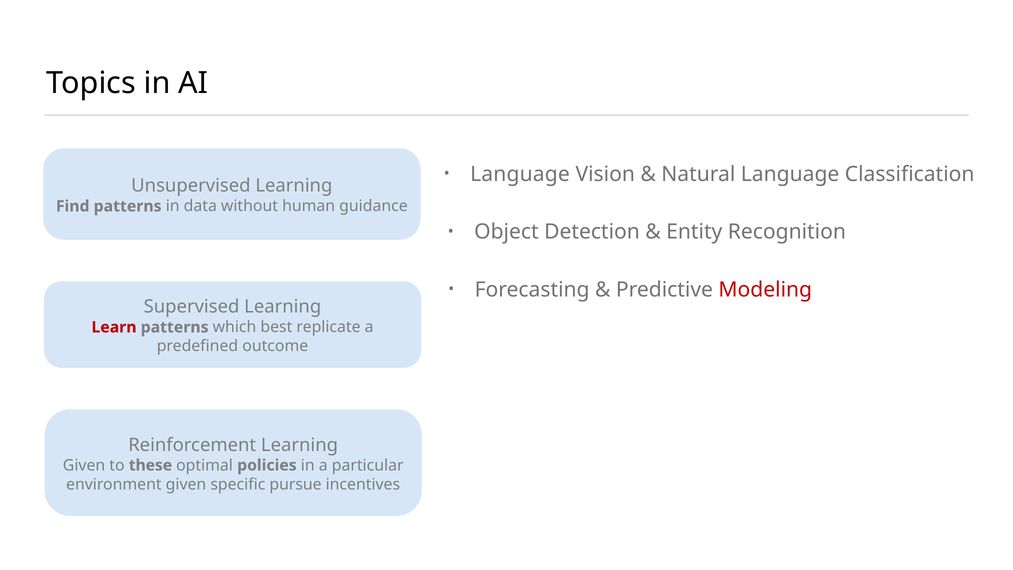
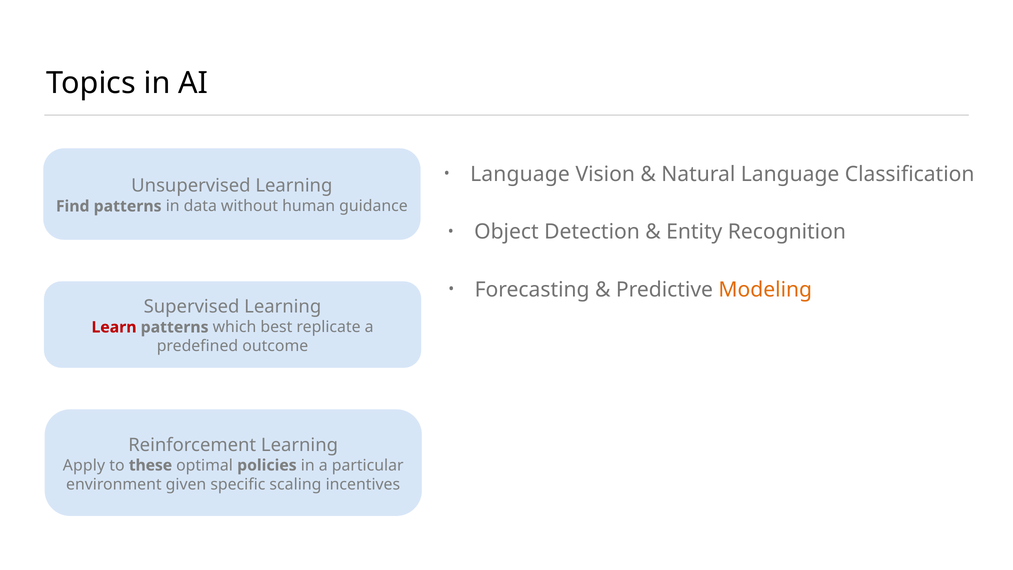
Modeling colour: red -> orange (765, 290)
Given: Given -> Apply (84, 465)
pursue: pursue -> scaling (295, 484)
